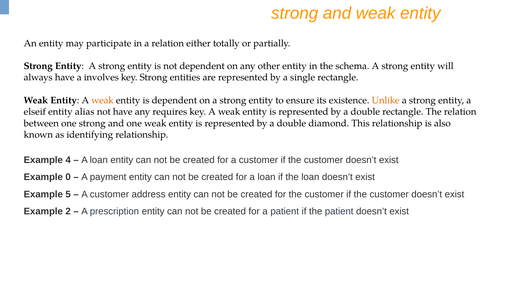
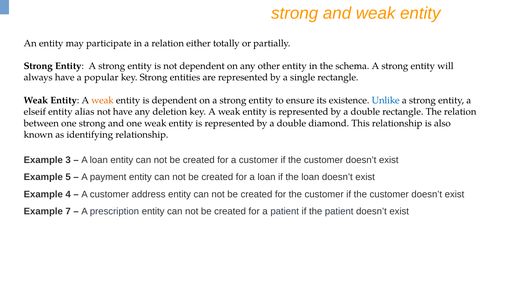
involves: involves -> popular (101, 77)
Unlike colour: orange -> blue (386, 100)
requires: requires -> deletion (170, 112)
4: 4 -> 3 (68, 160)
0: 0 -> 5 (68, 177)
5: 5 -> 4 (68, 194)
2: 2 -> 7 (68, 211)
